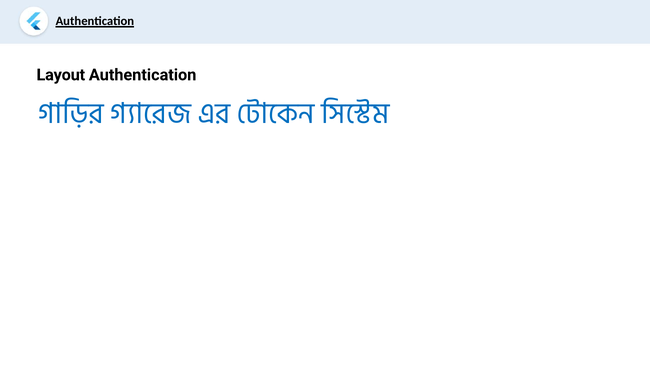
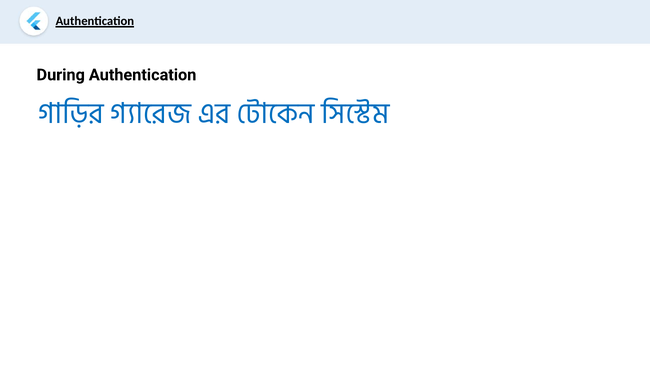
Layout: Layout -> During (61, 75)
